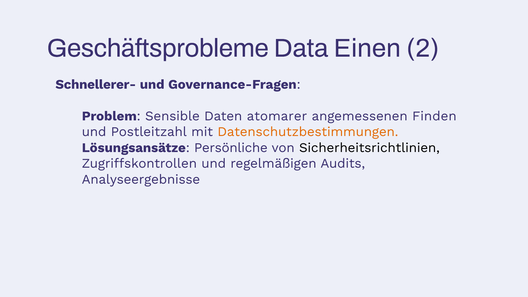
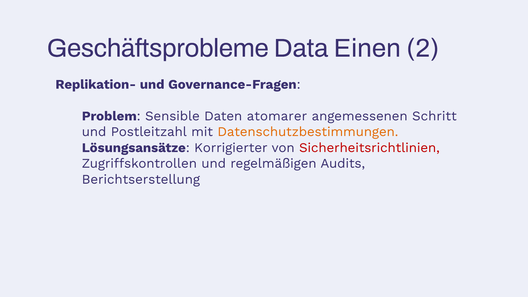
Schnellerer-: Schnellerer- -> Replikation- (96, 84)
Finden: Finden -> Schritt (434, 116)
Persönliche: Persönliche -> Korrigierter (231, 148)
Sicherheitsrichtlinien colour: black -> red (369, 148)
Analyseergebnisse: Analyseergebnisse -> Berichtserstellung (141, 179)
